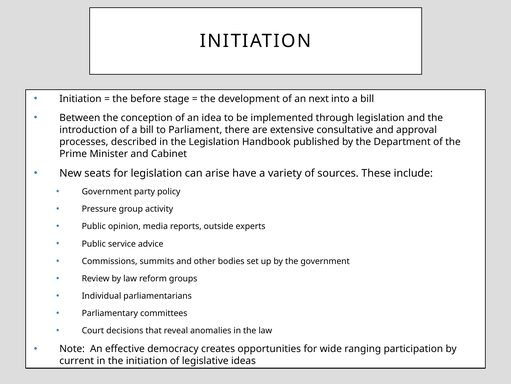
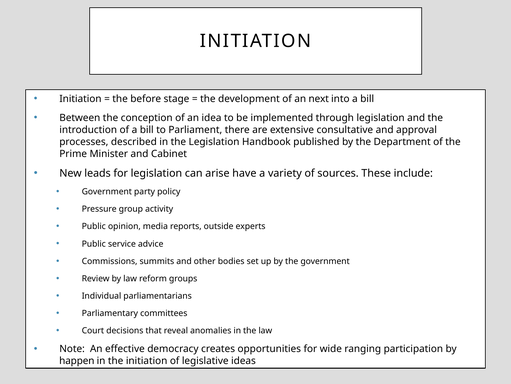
seats: seats -> leads (98, 173)
current: current -> happen (77, 360)
